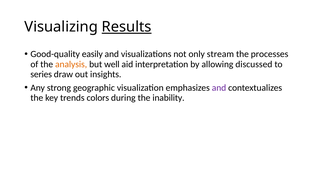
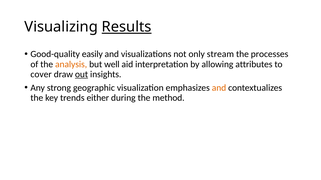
discussed: discussed -> attributes (254, 64)
series: series -> cover (41, 74)
out underline: none -> present (82, 74)
and colour: purple -> orange (219, 88)
colors: colors -> either (98, 98)
inability: inability -> method (168, 98)
